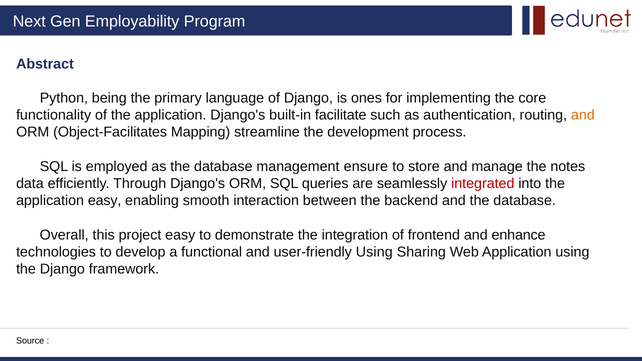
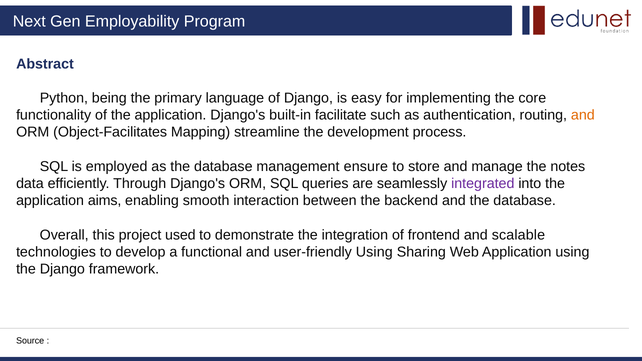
ones: ones -> easy (366, 98)
integrated colour: red -> purple (483, 184)
application easy: easy -> aims (105, 201)
project easy: easy -> used (180, 235)
enhance: enhance -> scalable (518, 235)
